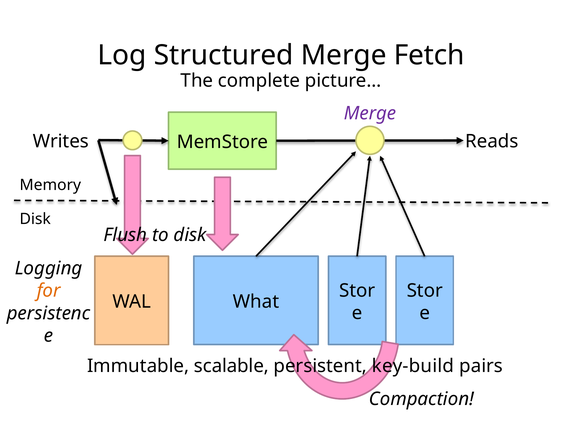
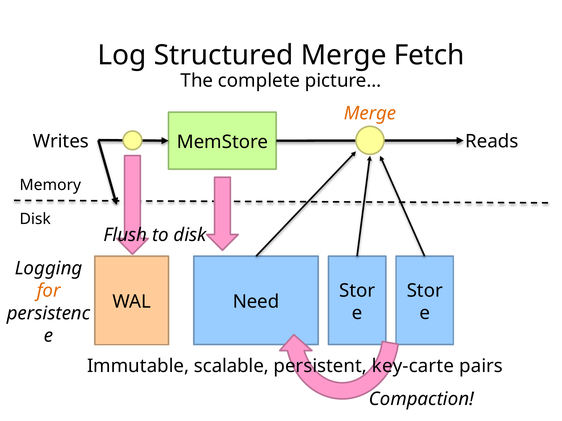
Merge colour: purple -> orange (370, 113)
What: What -> Need (256, 302)
key-build: key-build -> key-carte (413, 366)
